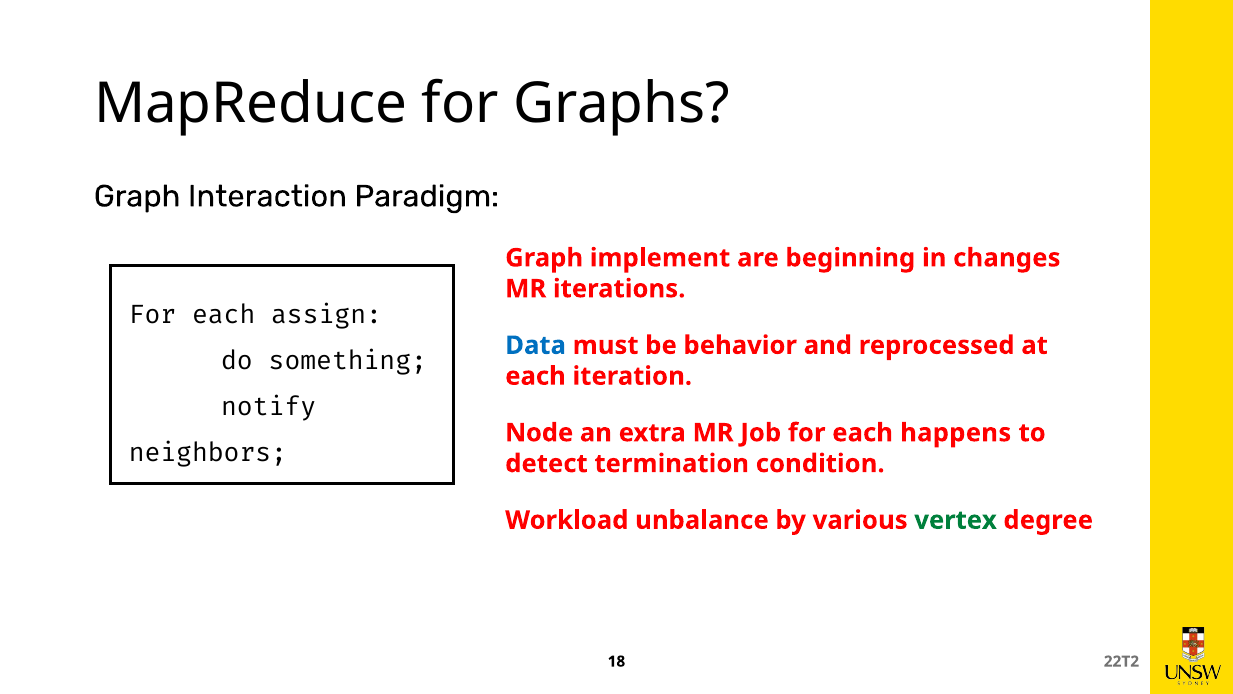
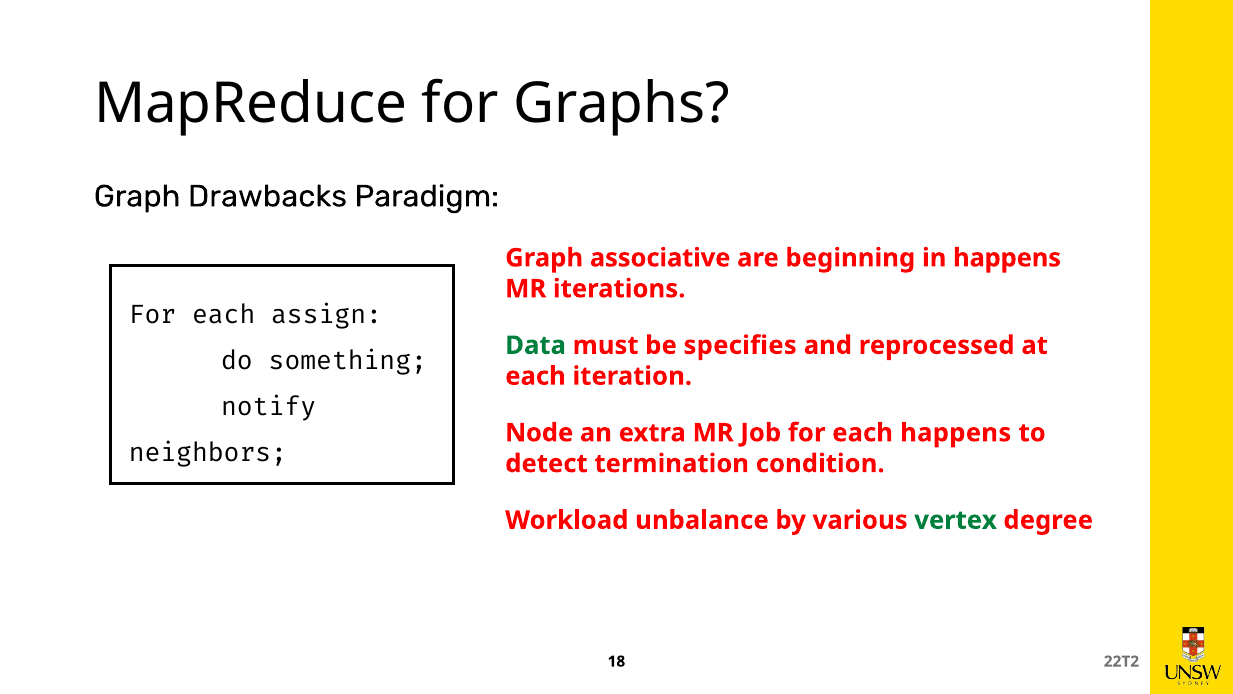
Interaction: Interaction -> Drawbacks (268, 196)
implement: implement -> associative (660, 258)
in changes: changes -> happens (1007, 258)
Data colour: blue -> green (536, 345)
behavior: behavior -> specifies (740, 345)
